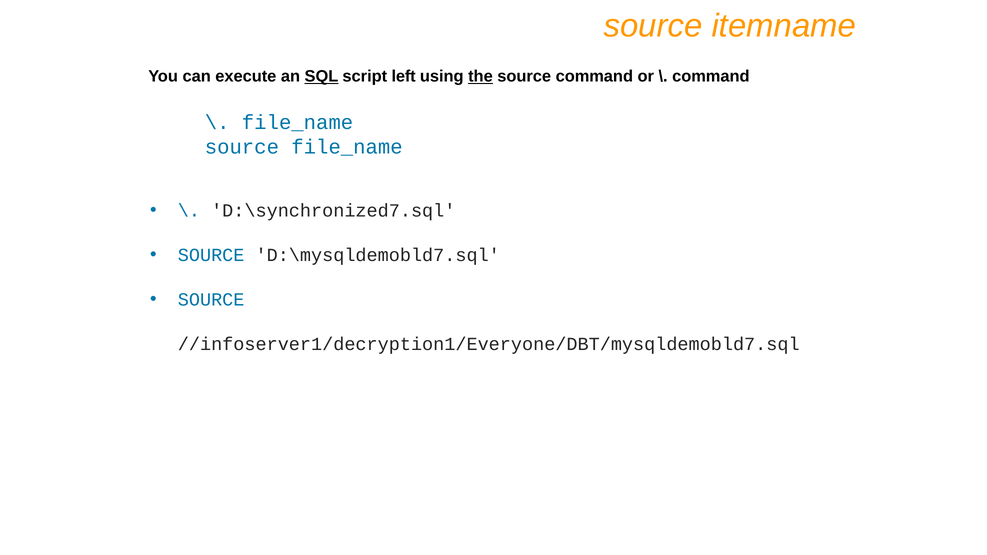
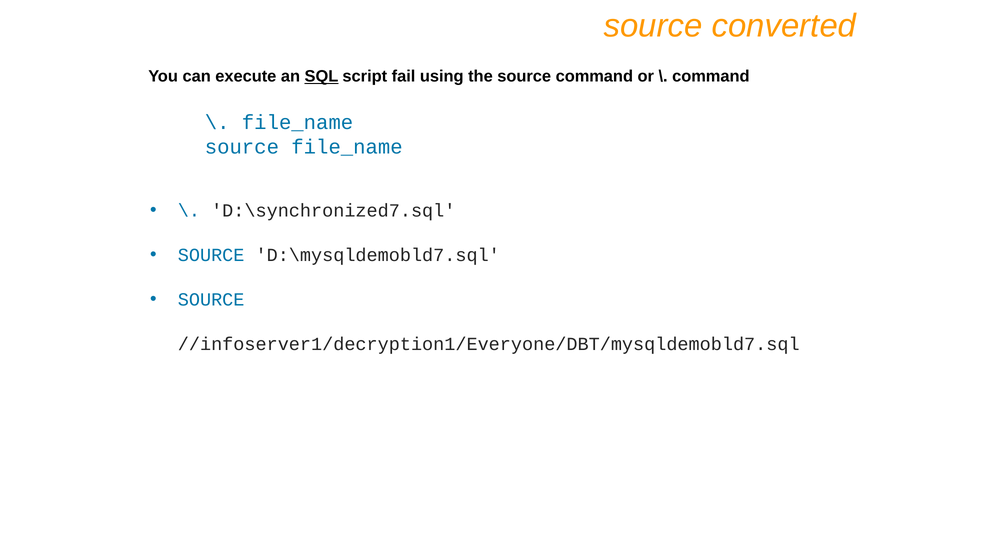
itemname: itemname -> converted (784, 26)
left: left -> fail (404, 76)
the underline: present -> none (480, 76)
